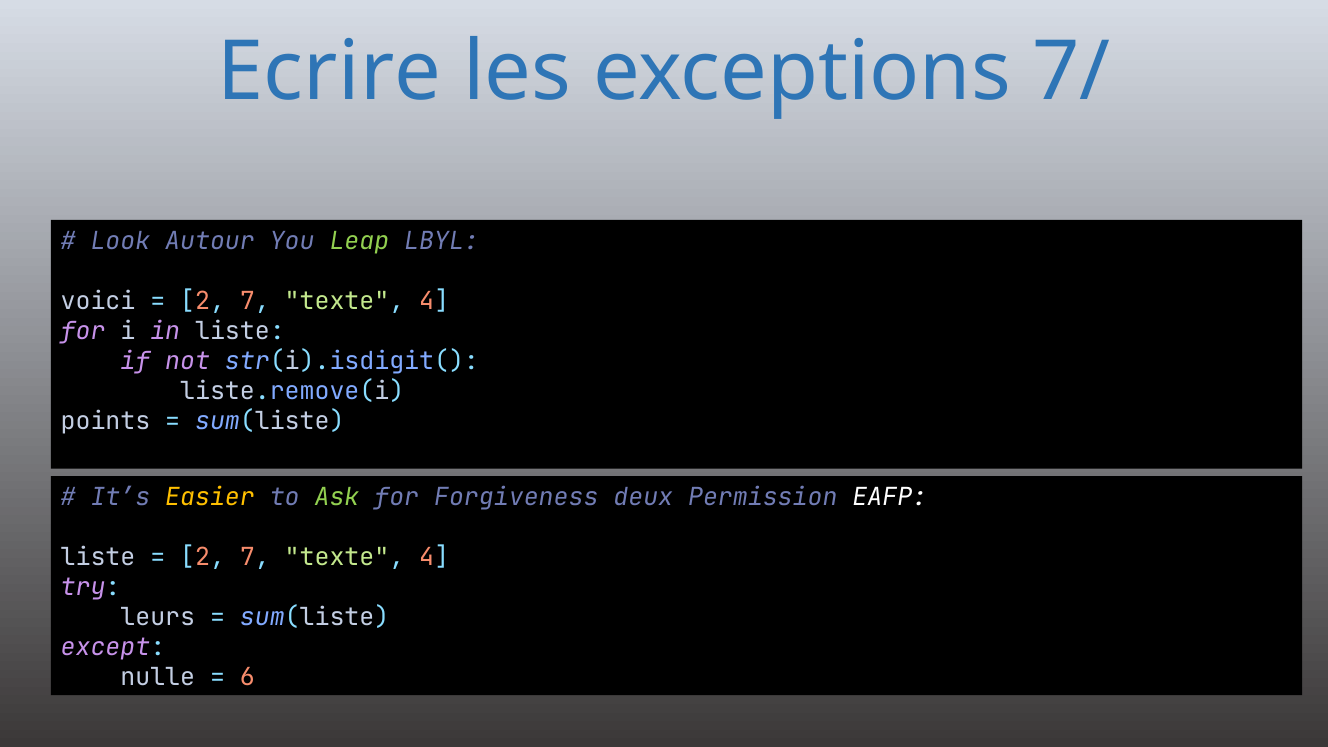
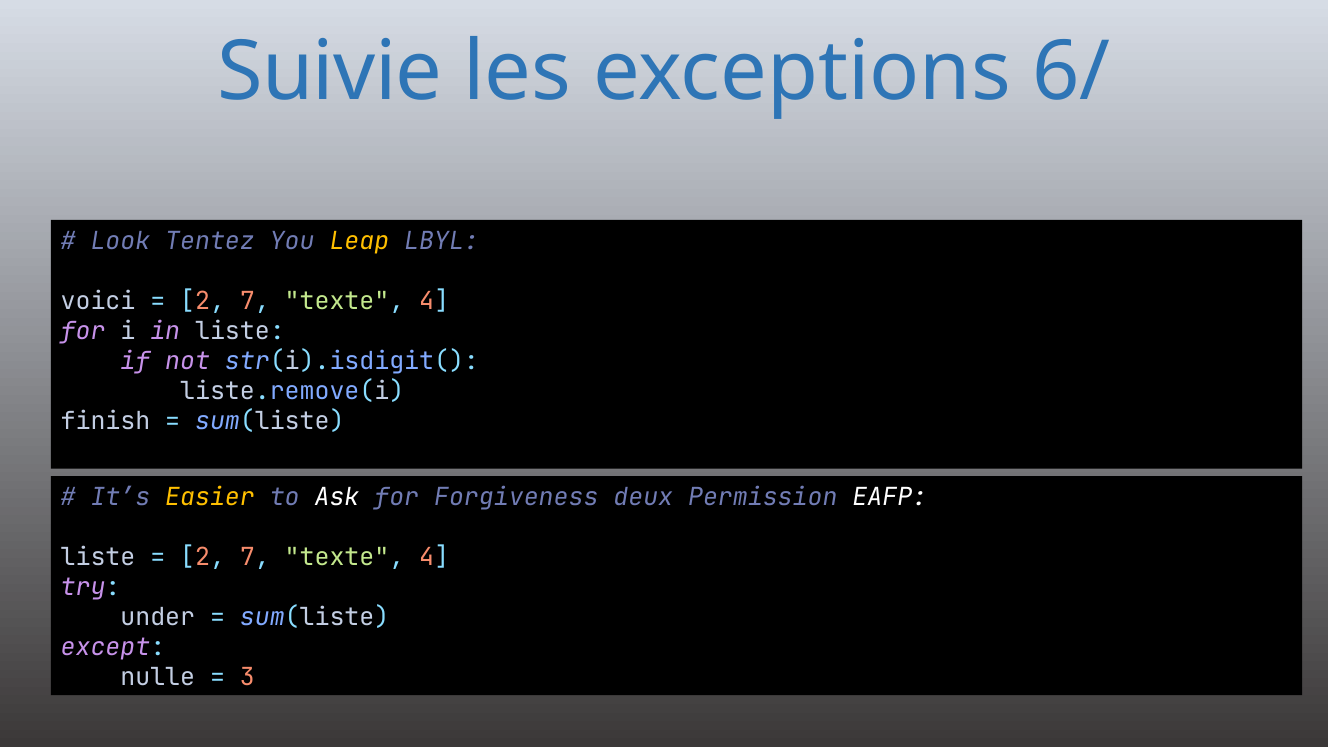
Ecrire: Ecrire -> Suivie (330, 72)
7/: 7/ -> 6/ (1071, 72)
Autour: Autour -> Tentez (210, 242)
Leap colour: light green -> yellow (359, 242)
points: points -> finish (105, 421)
Ask colour: light green -> white (337, 498)
leurs: leurs -> under (158, 617)
6: 6 -> 3 (247, 677)
